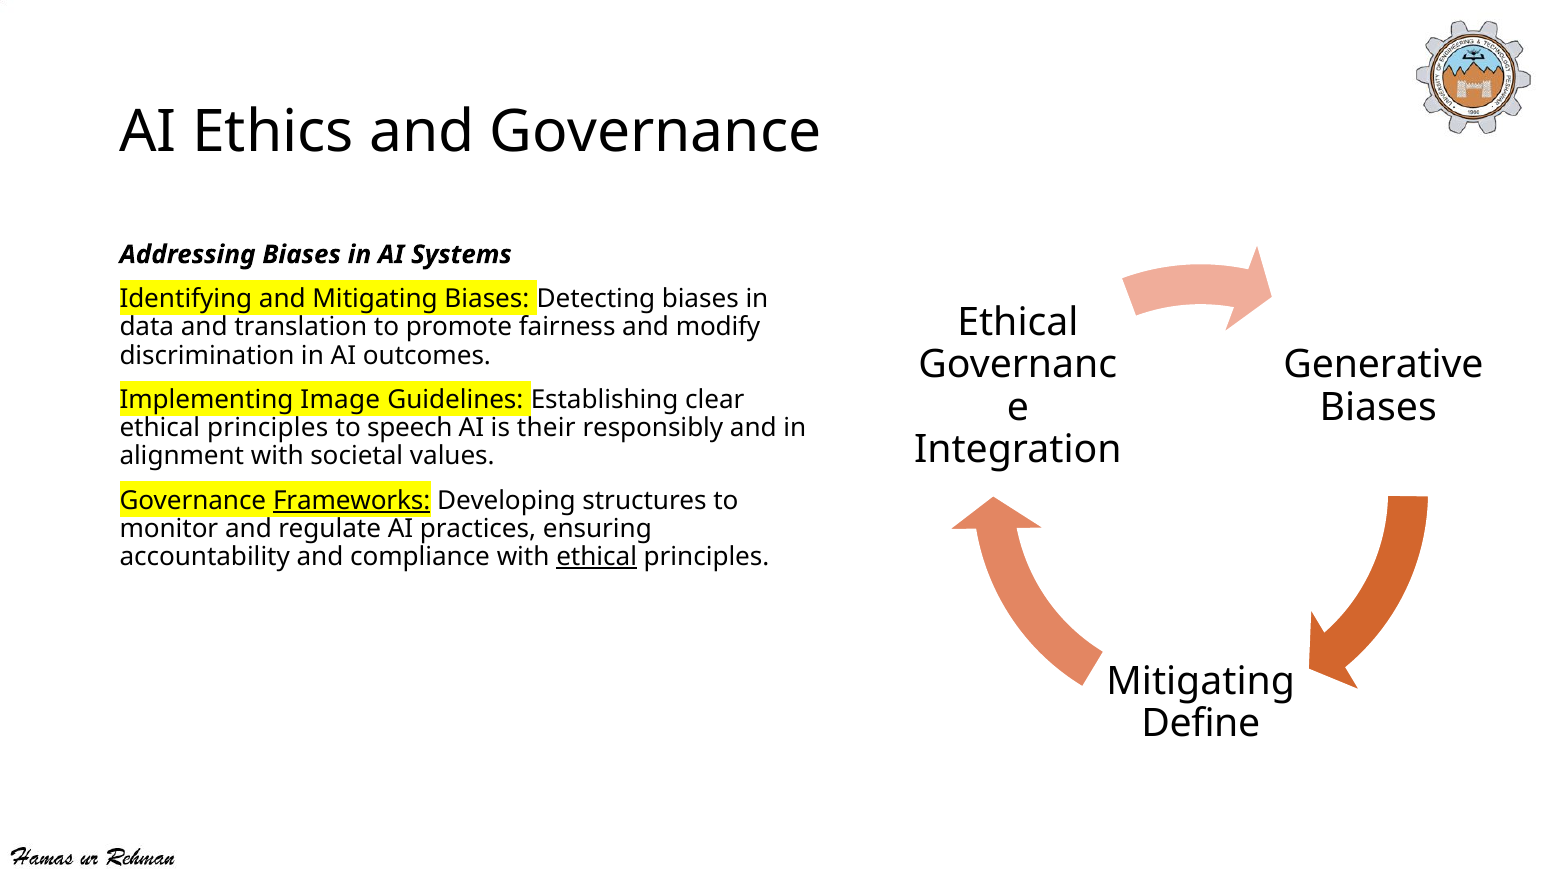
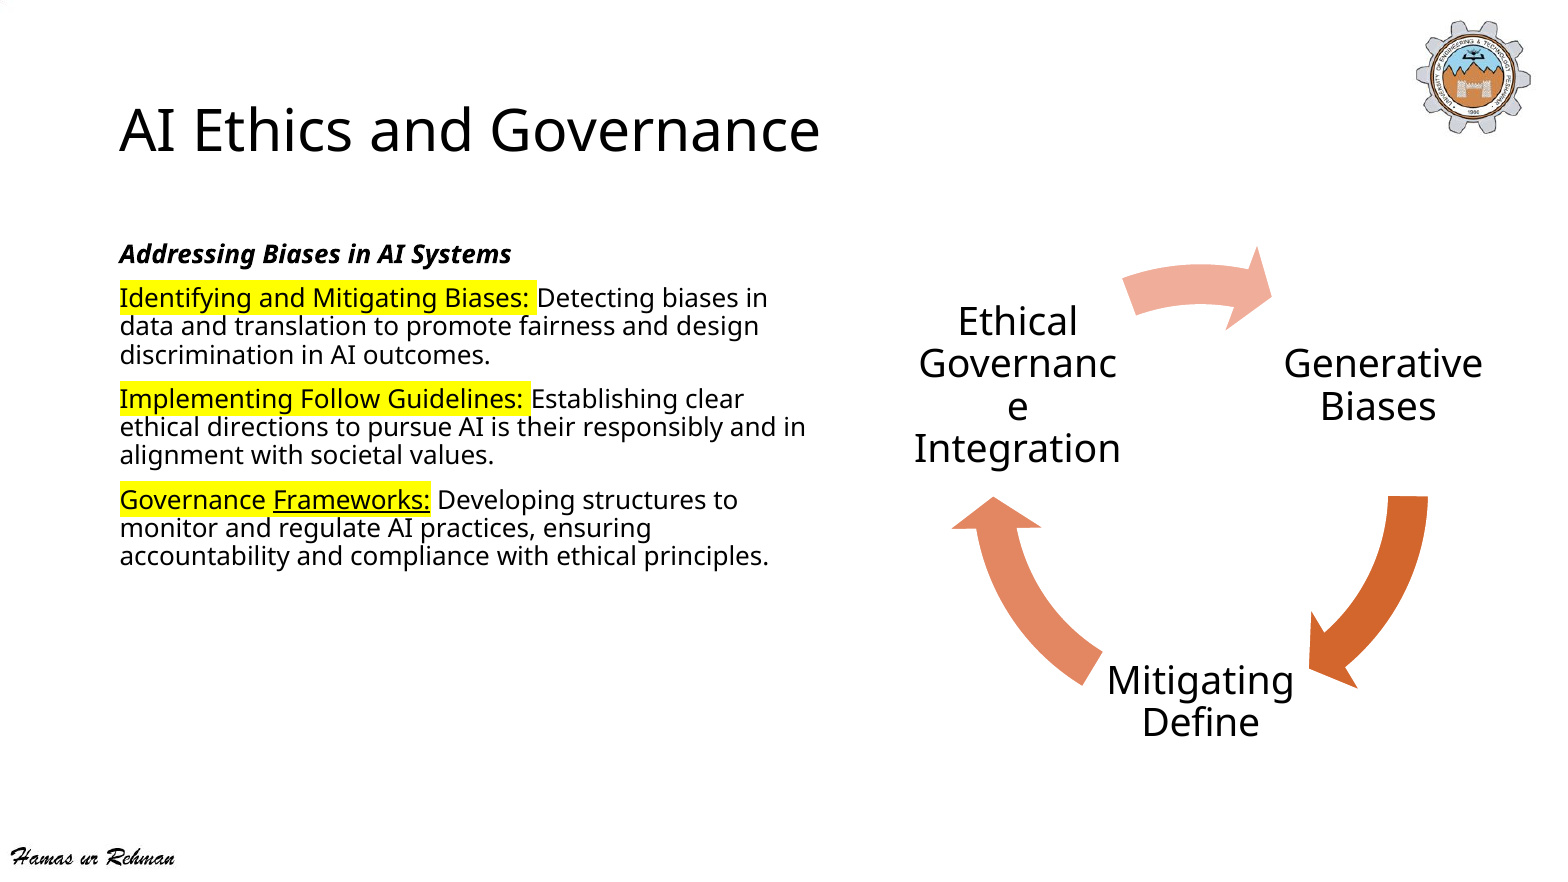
modify: modify -> design (718, 327)
Image: Image -> Follow (340, 400)
principles: principles -> directions (268, 428)
speech: speech -> pursue (410, 428)
ethical underline: present -> none (597, 557)
